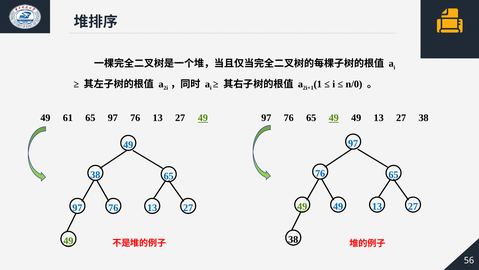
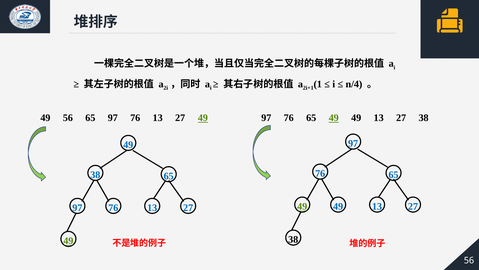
n/0: n/0 -> n/4 (354, 84)
49 61: 61 -> 56 (68, 118)
